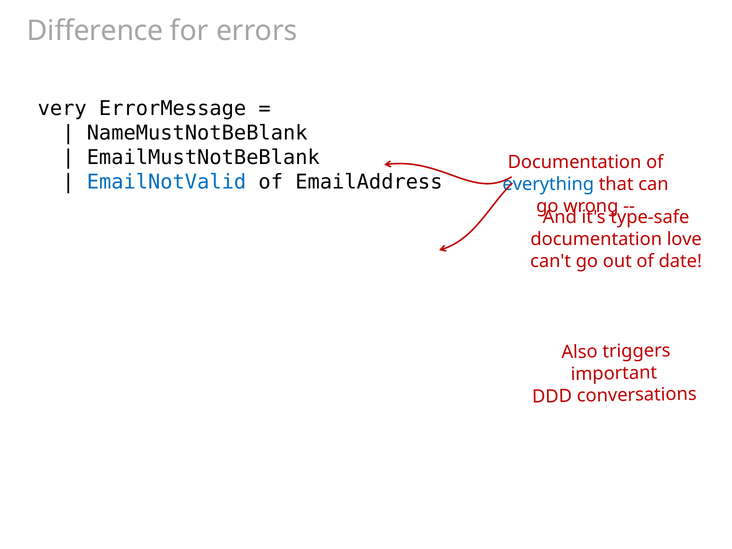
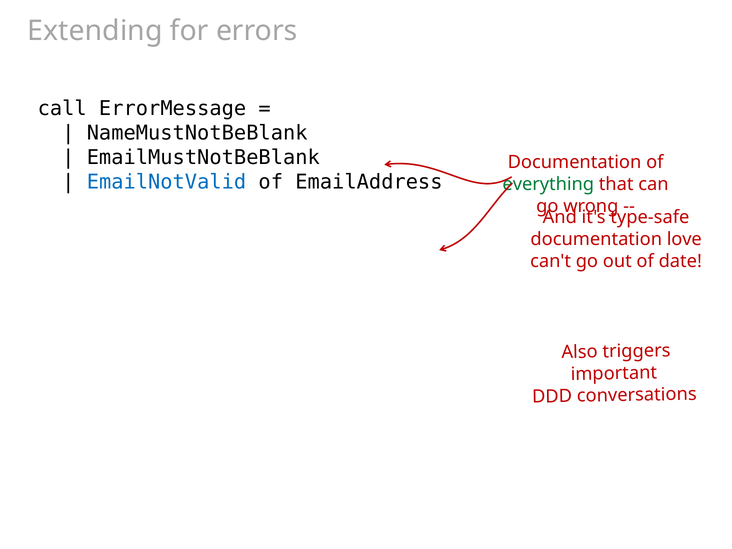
Difference: Difference -> Extending (95, 31)
very: very -> call (62, 109)
everything colour: blue -> green (548, 184)
